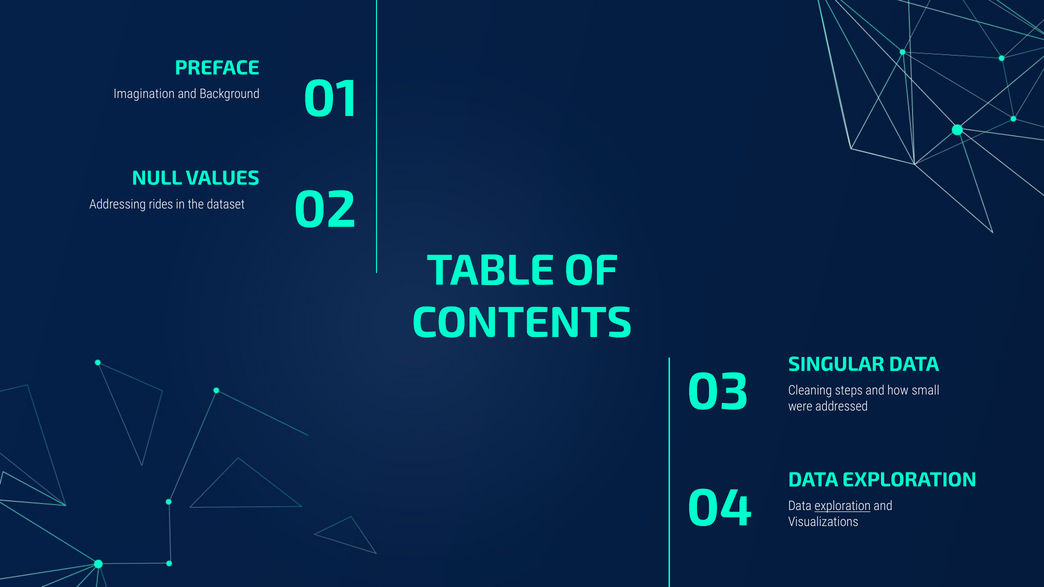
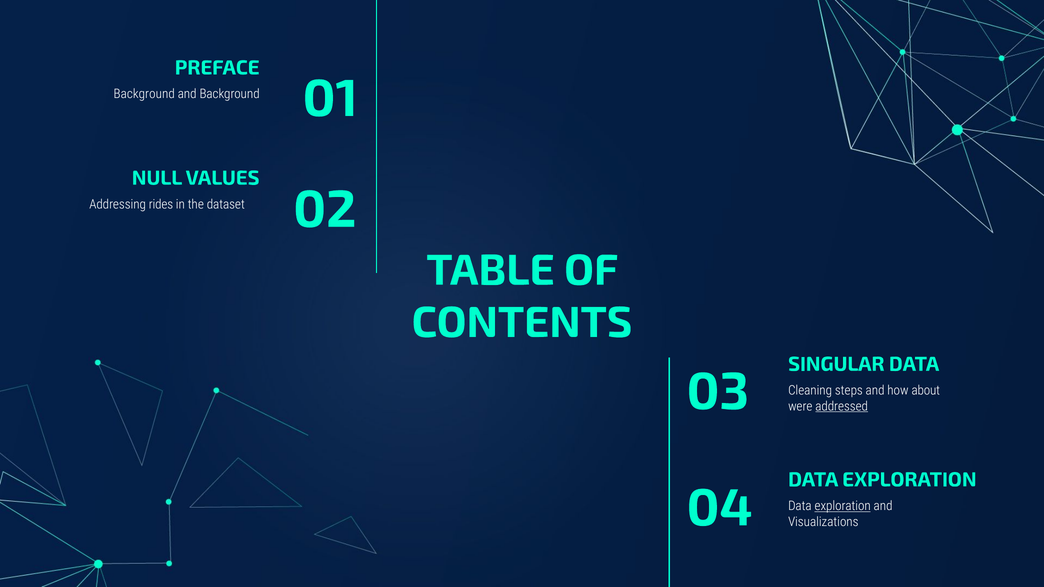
Imagination: Imagination -> Background (144, 94)
small: small -> about (926, 391)
addressed underline: none -> present (842, 406)
